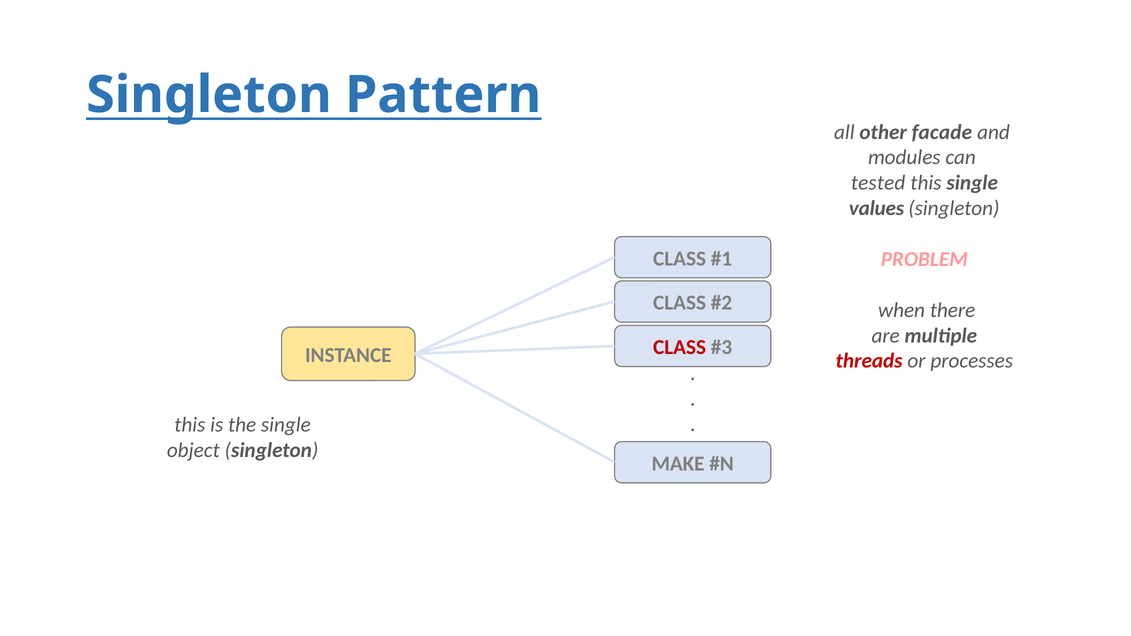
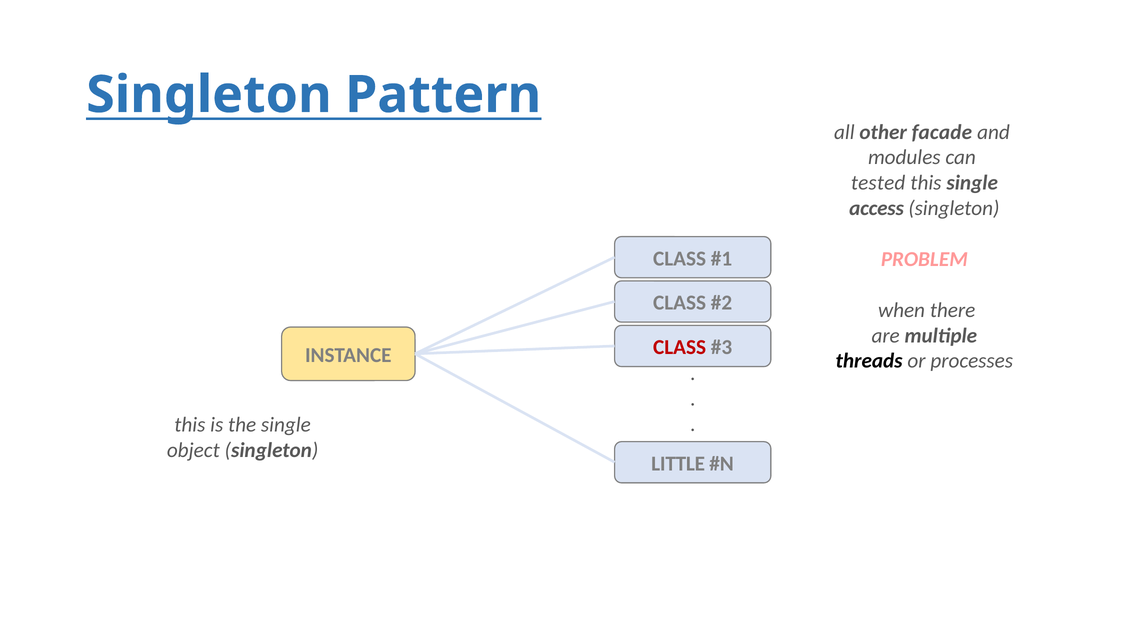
values: values -> access (877, 208)
threads colour: red -> black (869, 361)
MAKE: MAKE -> LITTLE (678, 464)
